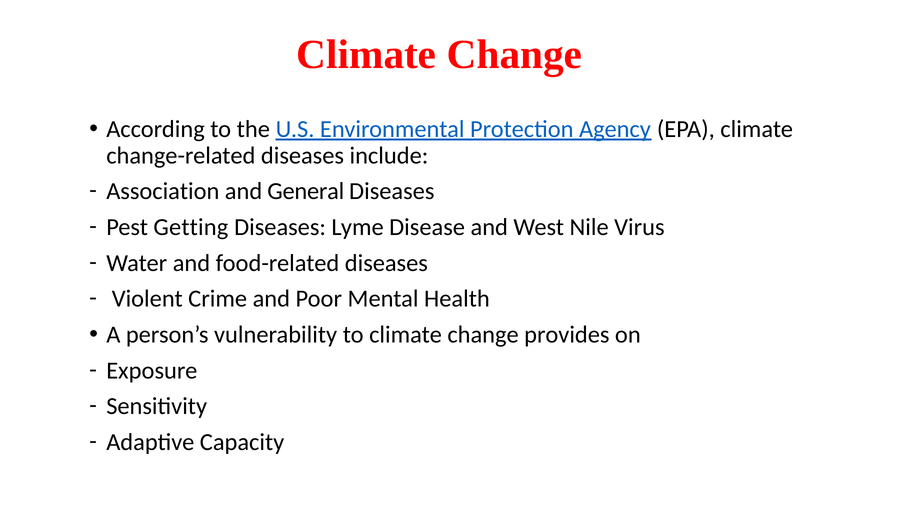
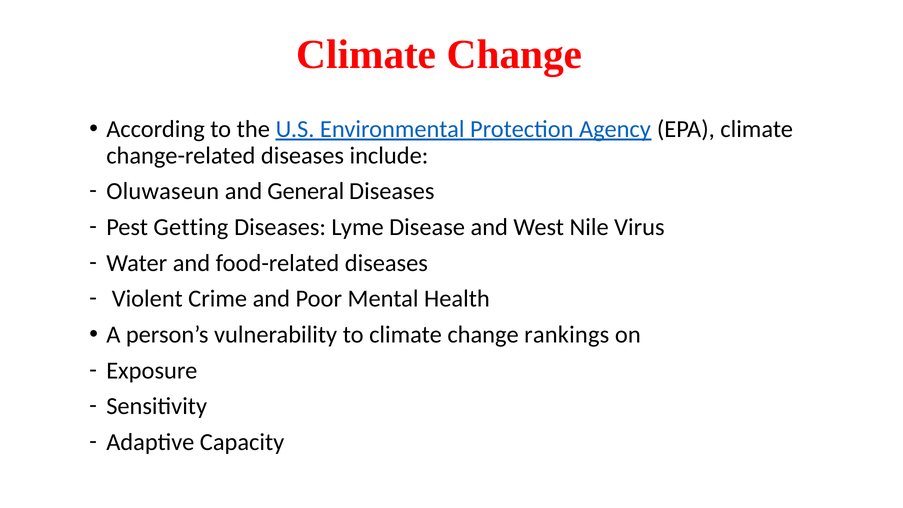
Association: Association -> Oluwaseun (163, 191)
provides: provides -> rankings (567, 335)
